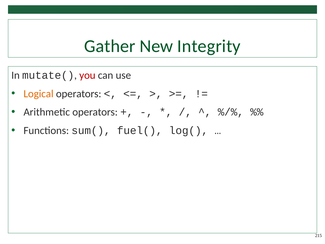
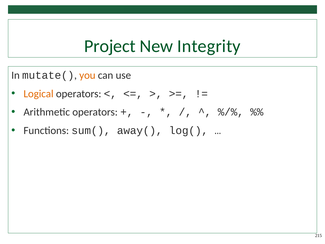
Gather: Gather -> Project (110, 46)
you colour: red -> orange (87, 75)
fuel(: fuel( -> away( (140, 130)
